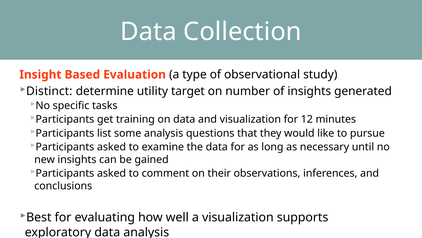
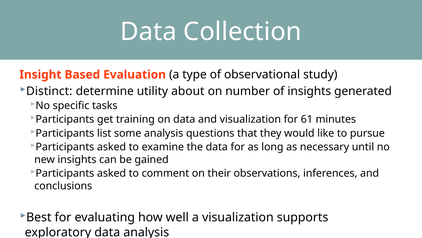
target: target -> about (188, 91)
12: 12 -> 61 (307, 119)
